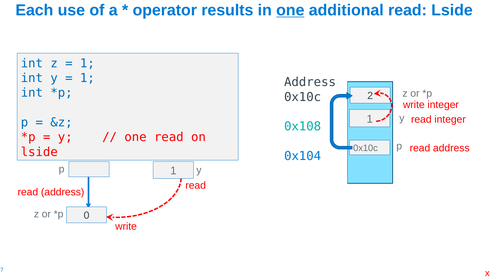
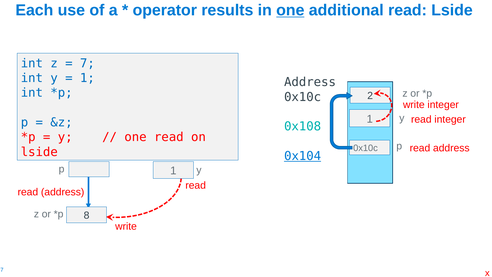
1: 1 -> 7 (87, 63)
0x104 underline: none -> present (303, 156)
0: 0 -> 8 (87, 215)
